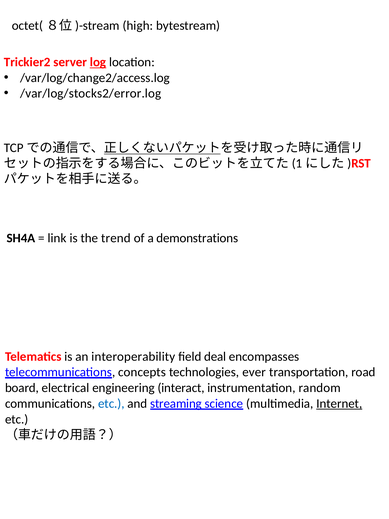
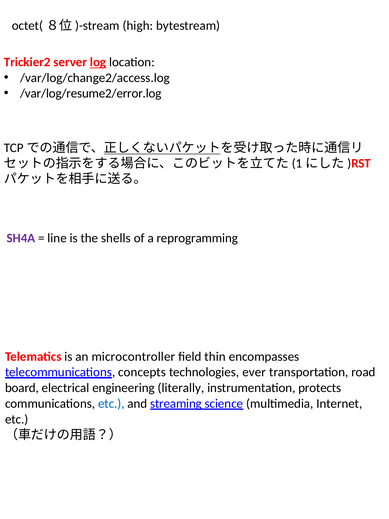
/var/log/stocks2/error.log: /var/log/stocks2/error.log -> /var/log/resume2/error.log (91, 93)
SH4A colour: black -> purple (21, 238)
link: link -> line (57, 238)
trend: trend -> shells (116, 238)
demonstrations: demonstrations -> reprogramming (197, 238)
interoperability: interoperability -> microcontroller (133, 356)
deal: deal -> thin (215, 356)
interact: interact -> literally (181, 388)
random: random -> protects (320, 388)
Internet underline: present -> none (339, 403)
